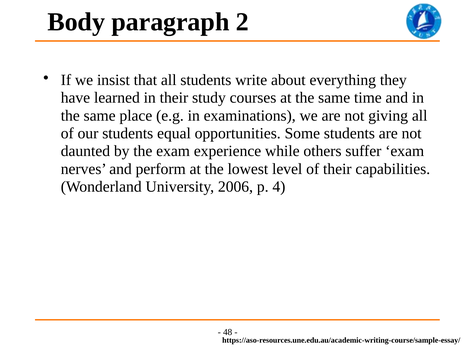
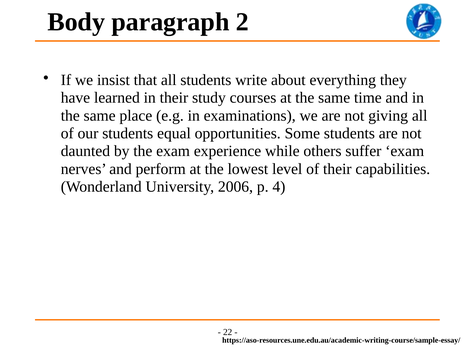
48: 48 -> 22 (228, 331)
